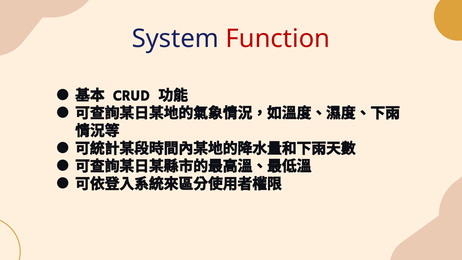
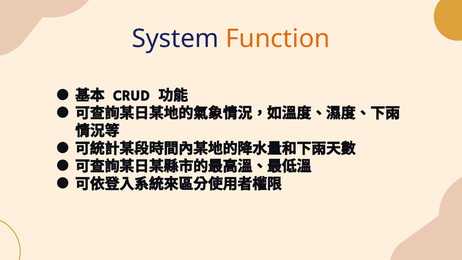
Function colour: red -> orange (278, 39)
